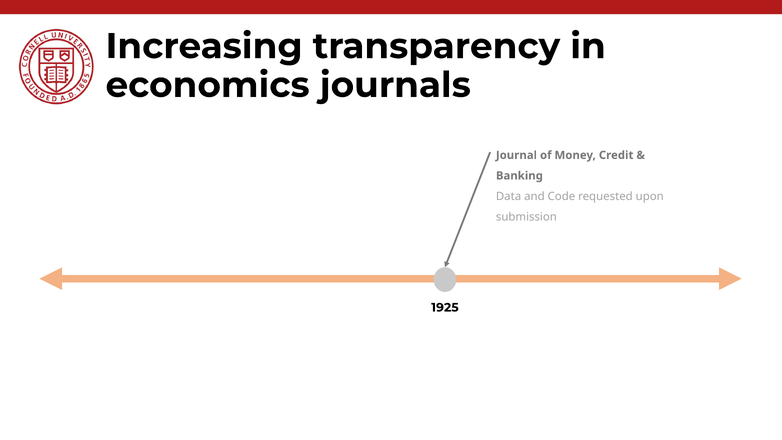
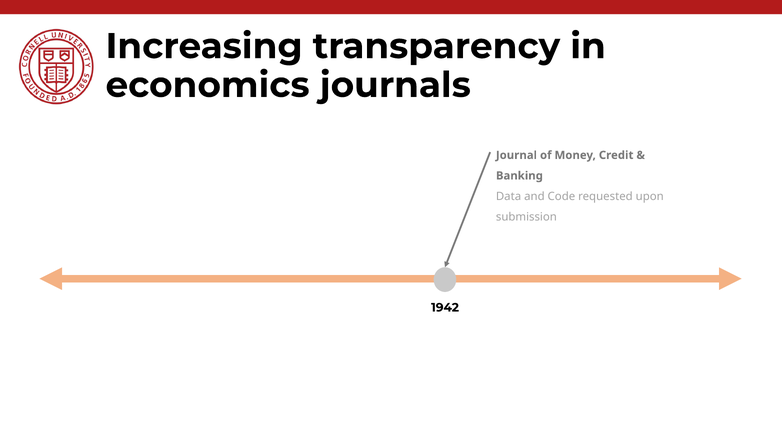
1925: 1925 -> 1942 (445, 307)
